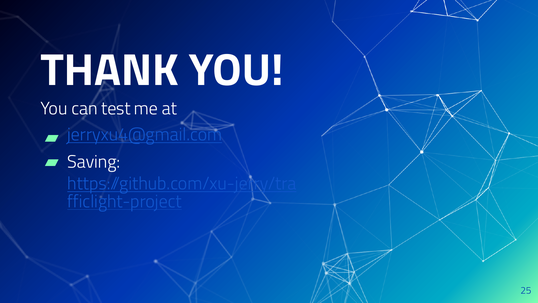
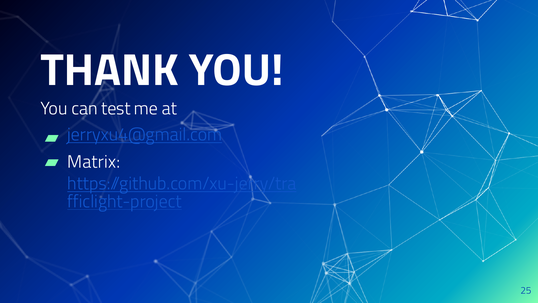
Saving: Saving -> Matrix (94, 162)
